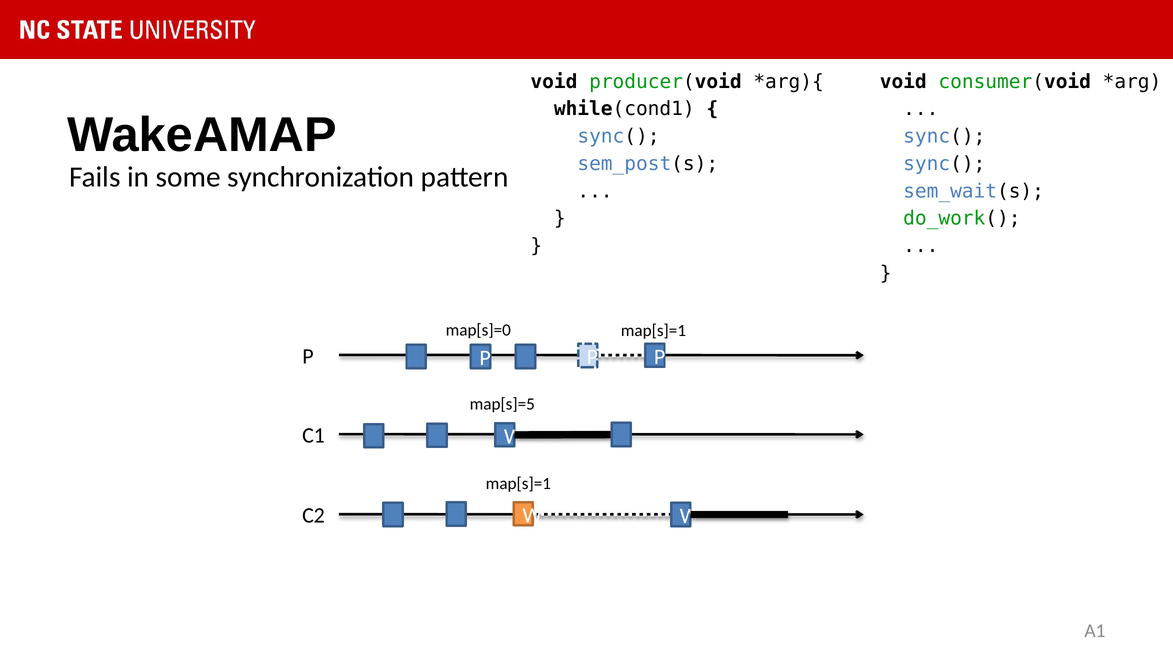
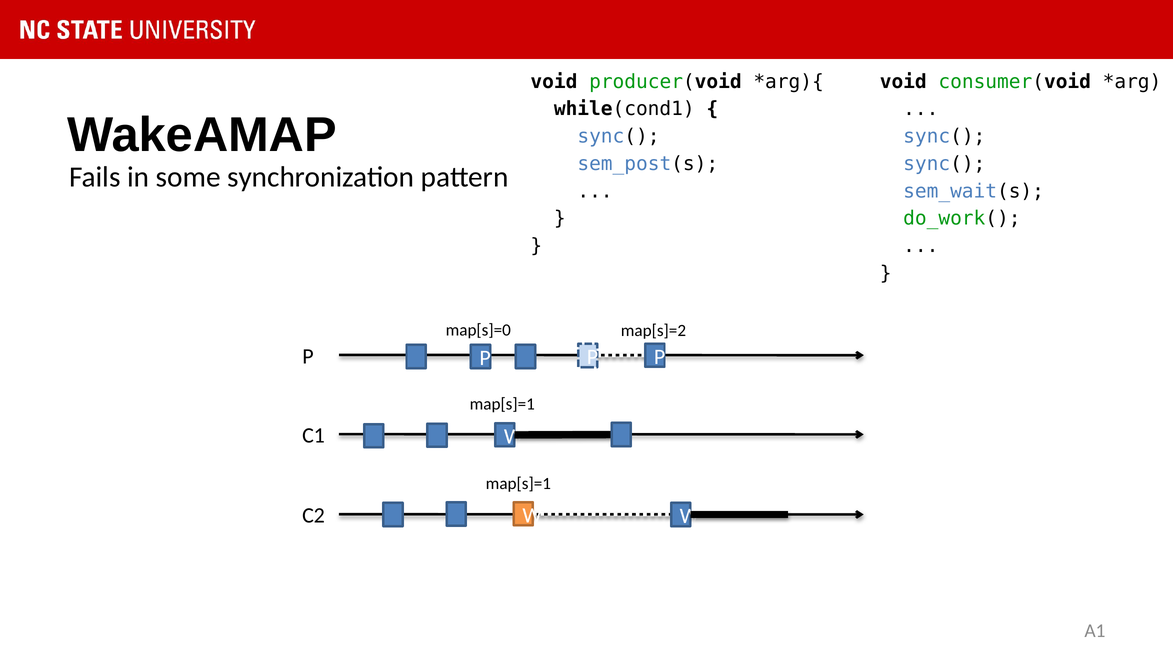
map[s]=1: map[s]=1 -> map[s]=2 (653, 331)
map[s]=5: map[s]=5 -> map[s]=1 (502, 404)
